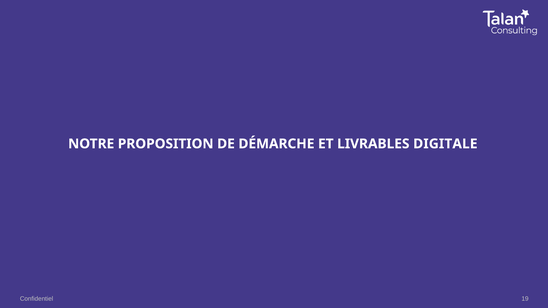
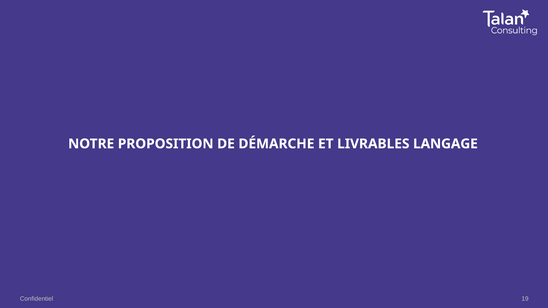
DIGITALE: DIGITALE -> LANGAGE (445, 144)
